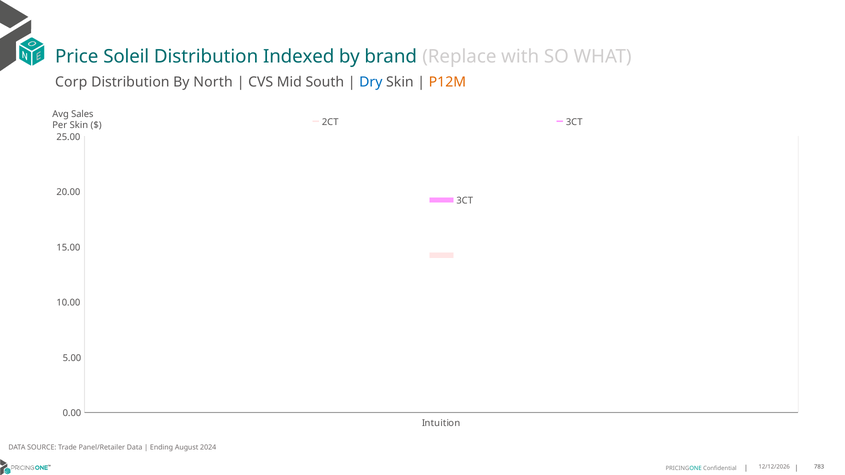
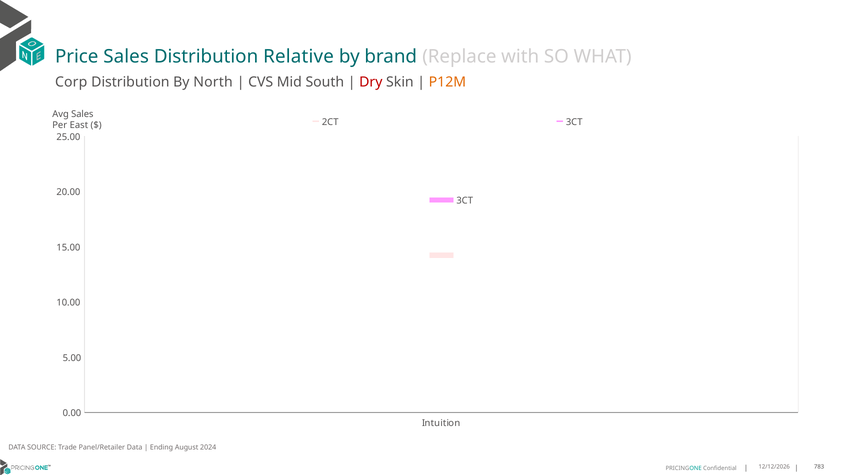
Price Soleil: Soleil -> Sales (126, 57)
Indexed: Indexed -> Relative (299, 57)
Dry colour: blue -> red (371, 82)
Per Skin: Skin -> East (79, 125)
